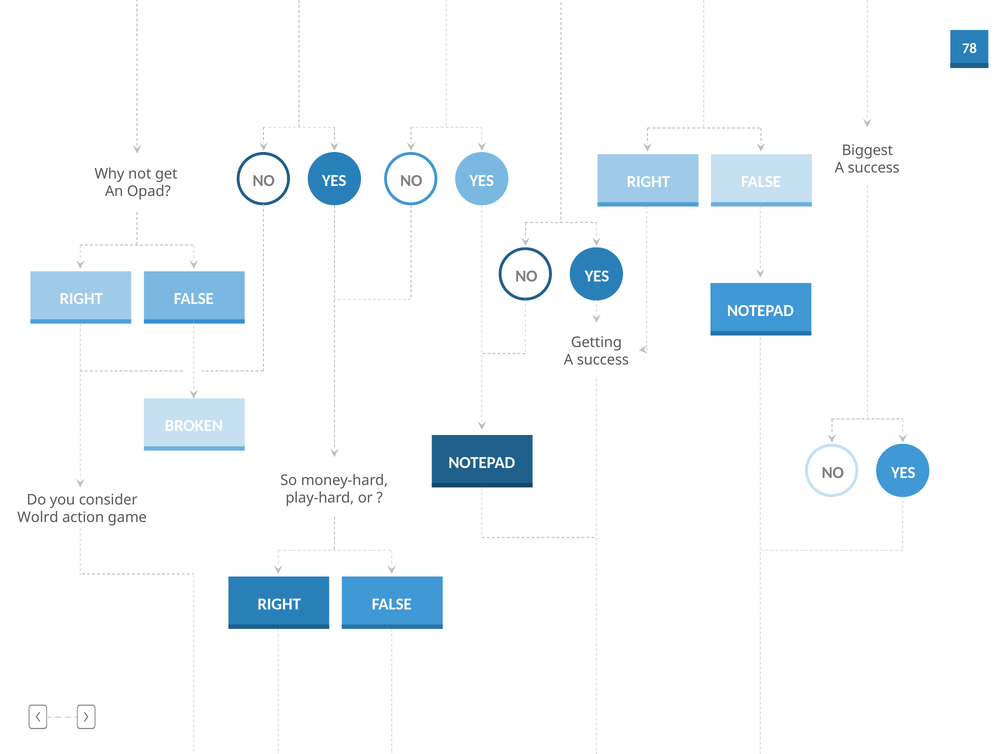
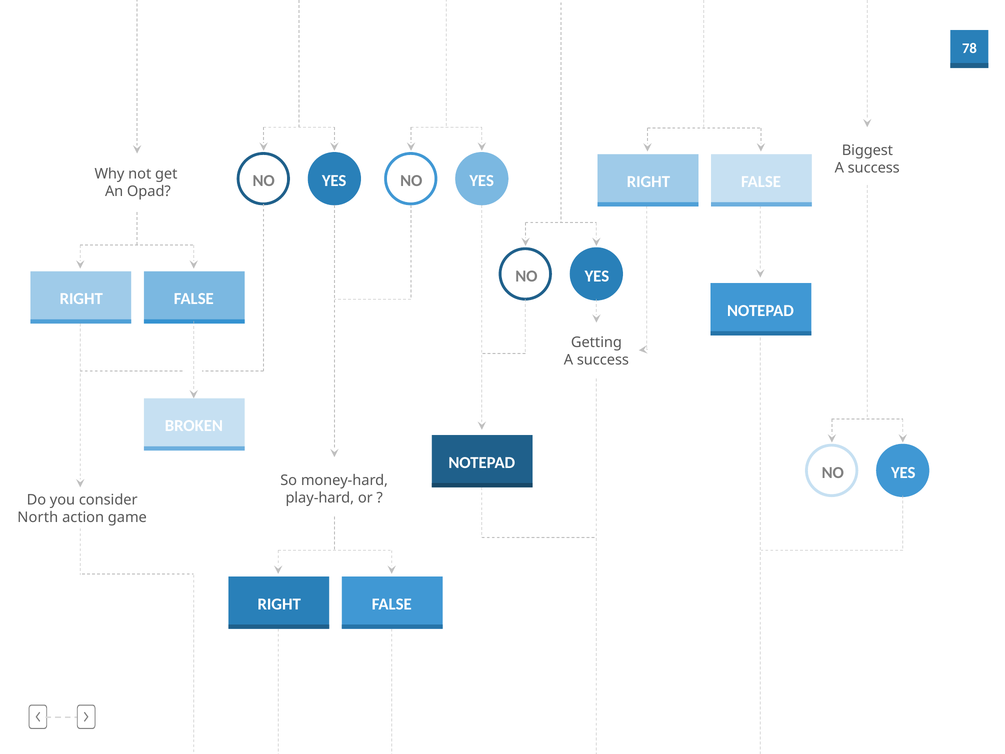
Wolrd: Wolrd -> North (38, 517)
